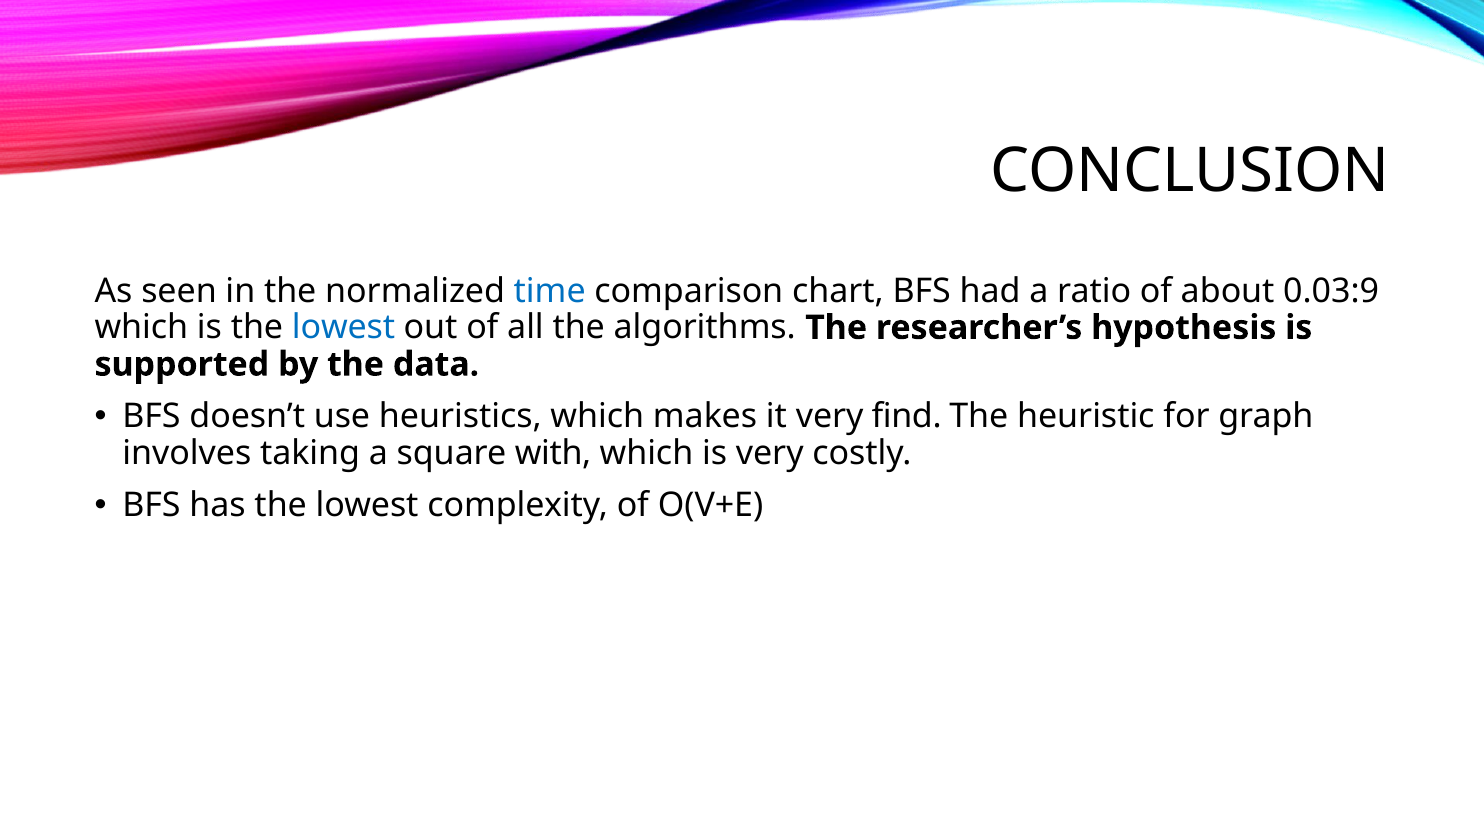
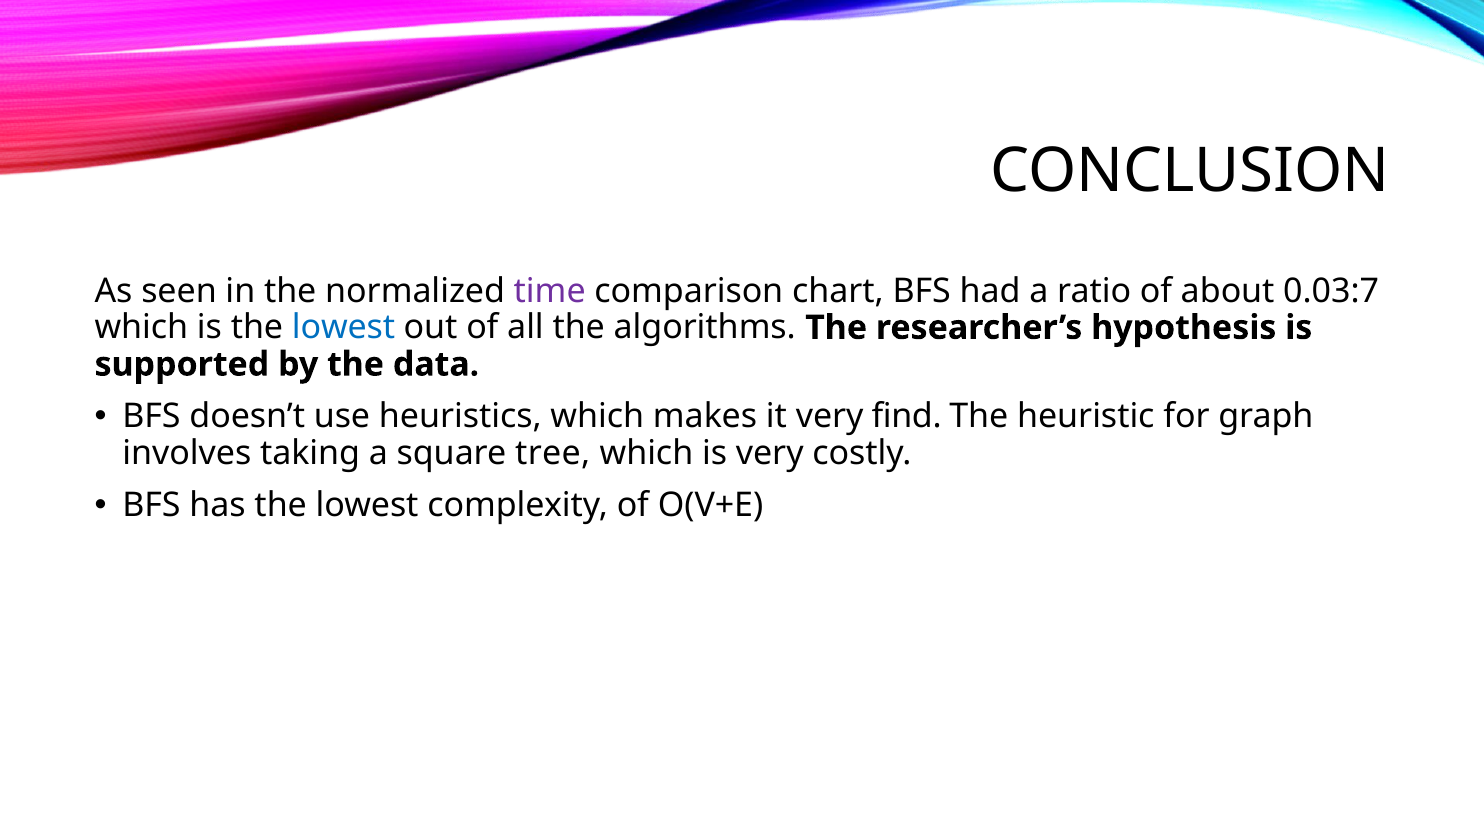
time colour: blue -> purple (550, 291)
0.03:9: 0.03:9 -> 0.03:7 (1331, 291)
with: with -> tree (553, 453)
